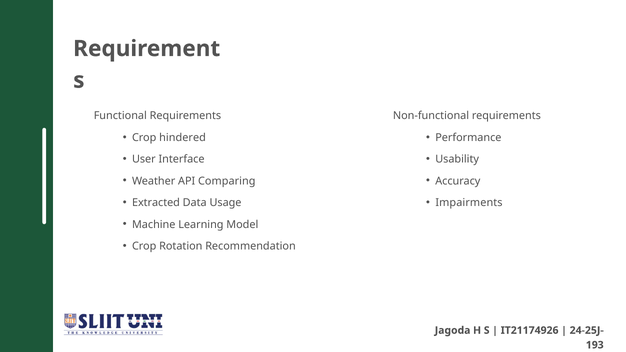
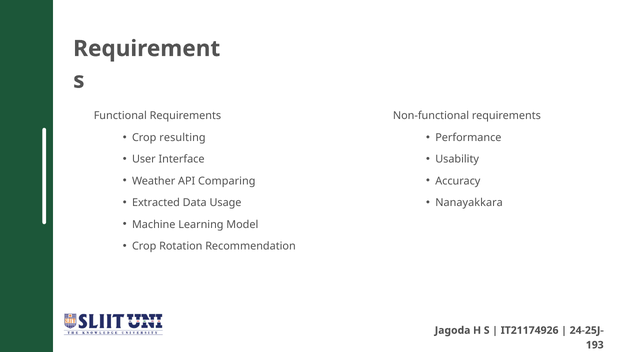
hindered: hindered -> resulting (183, 138)
Impairments: Impairments -> Nanayakkara (469, 203)
